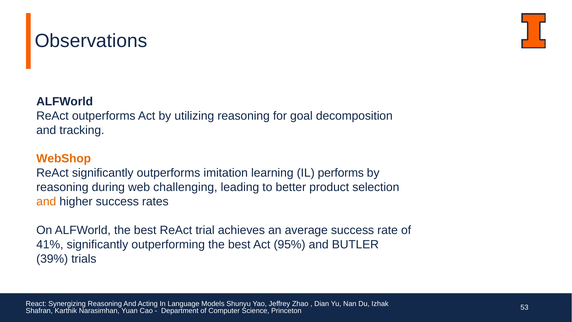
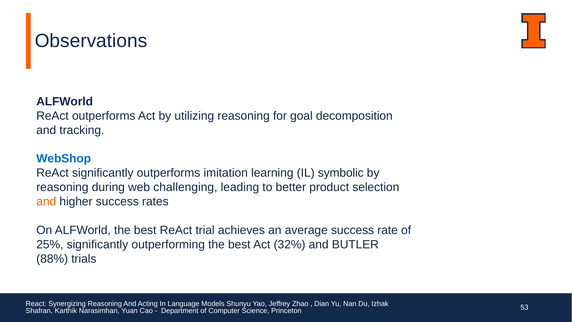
WebShop colour: orange -> blue (64, 159)
performs: performs -> symbolic (341, 173)
41%: 41% -> 25% (50, 244)
95%: 95% -> 32% (290, 244)
39%: 39% -> 88% (52, 259)
